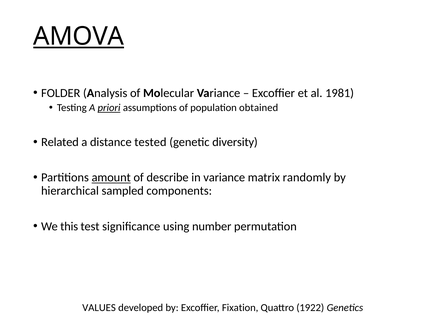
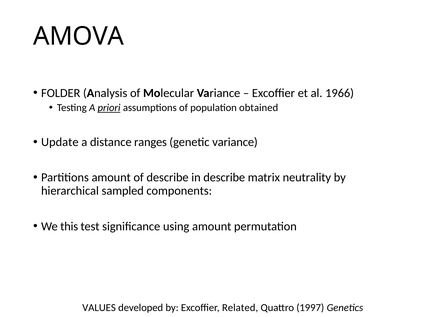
AMOVA underline: present -> none (79, 36)
1981: 1981 -> 1966 (340, 93)
Related: Related -> Update (60, 142)
tested: tested -> ranges (151, 142)
genetic diversity: diversity -> variance (235, 142)
amount underline: present -> none (111, 177)
in variance: variance -> describe (224, 177)
randomly: randomly -> neutrality (307, 177)
using number: number -> amount (212, 226)
Fixation: Fixation -> Related (240, 307)
1922: 1922 -> 1997 (310, 307)
